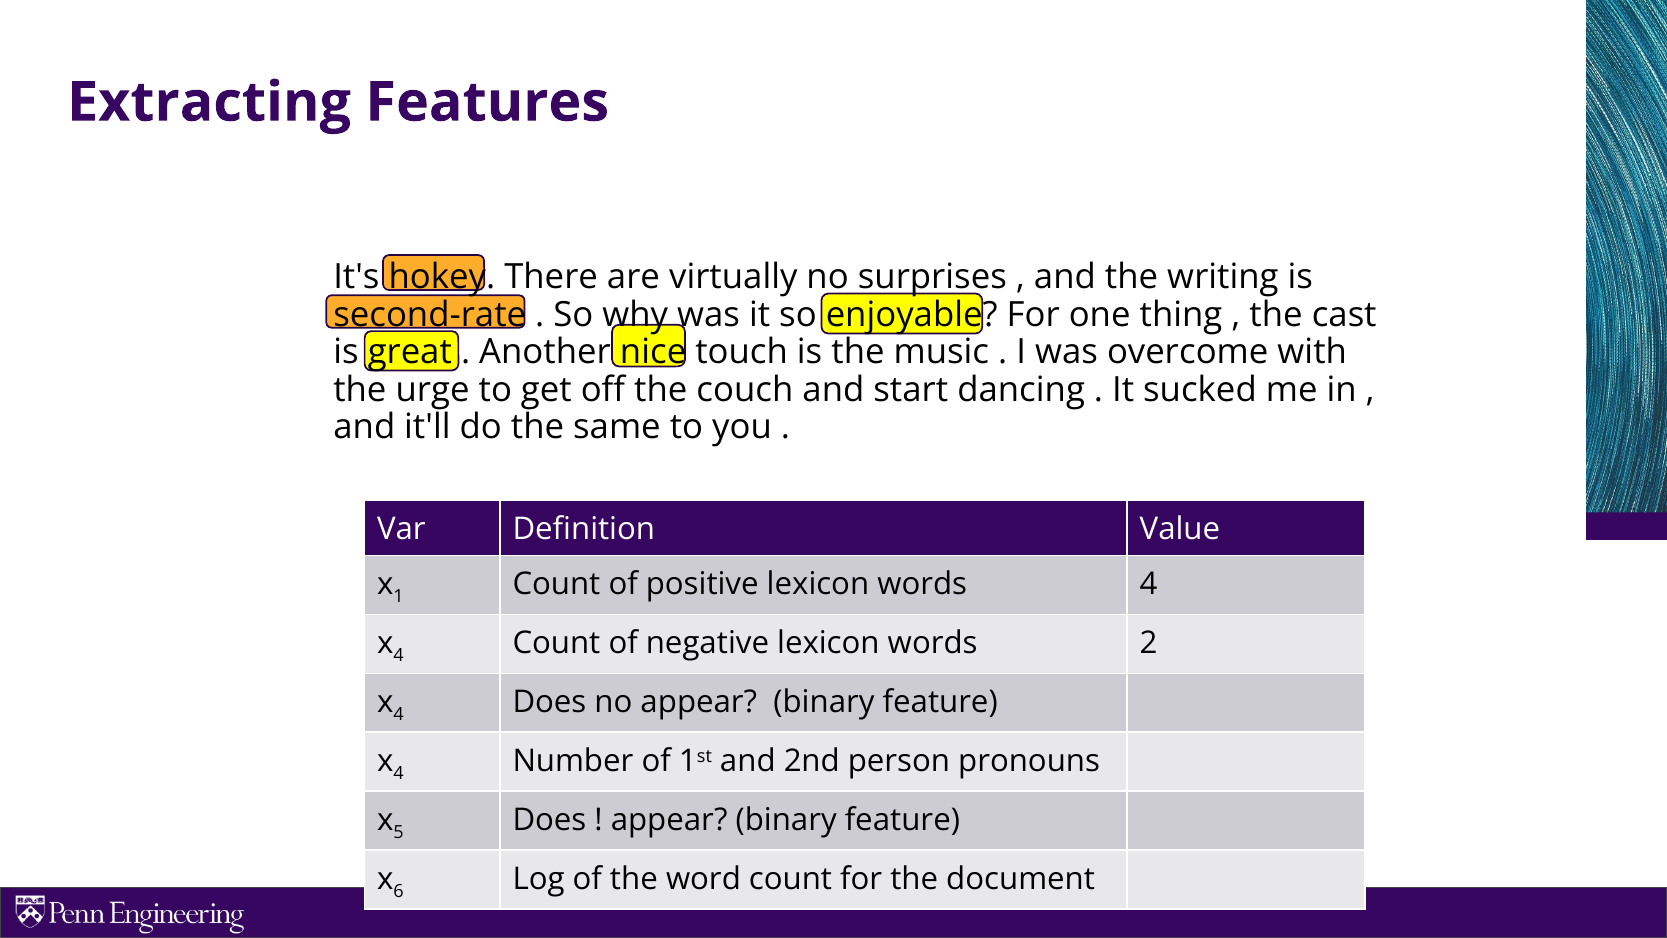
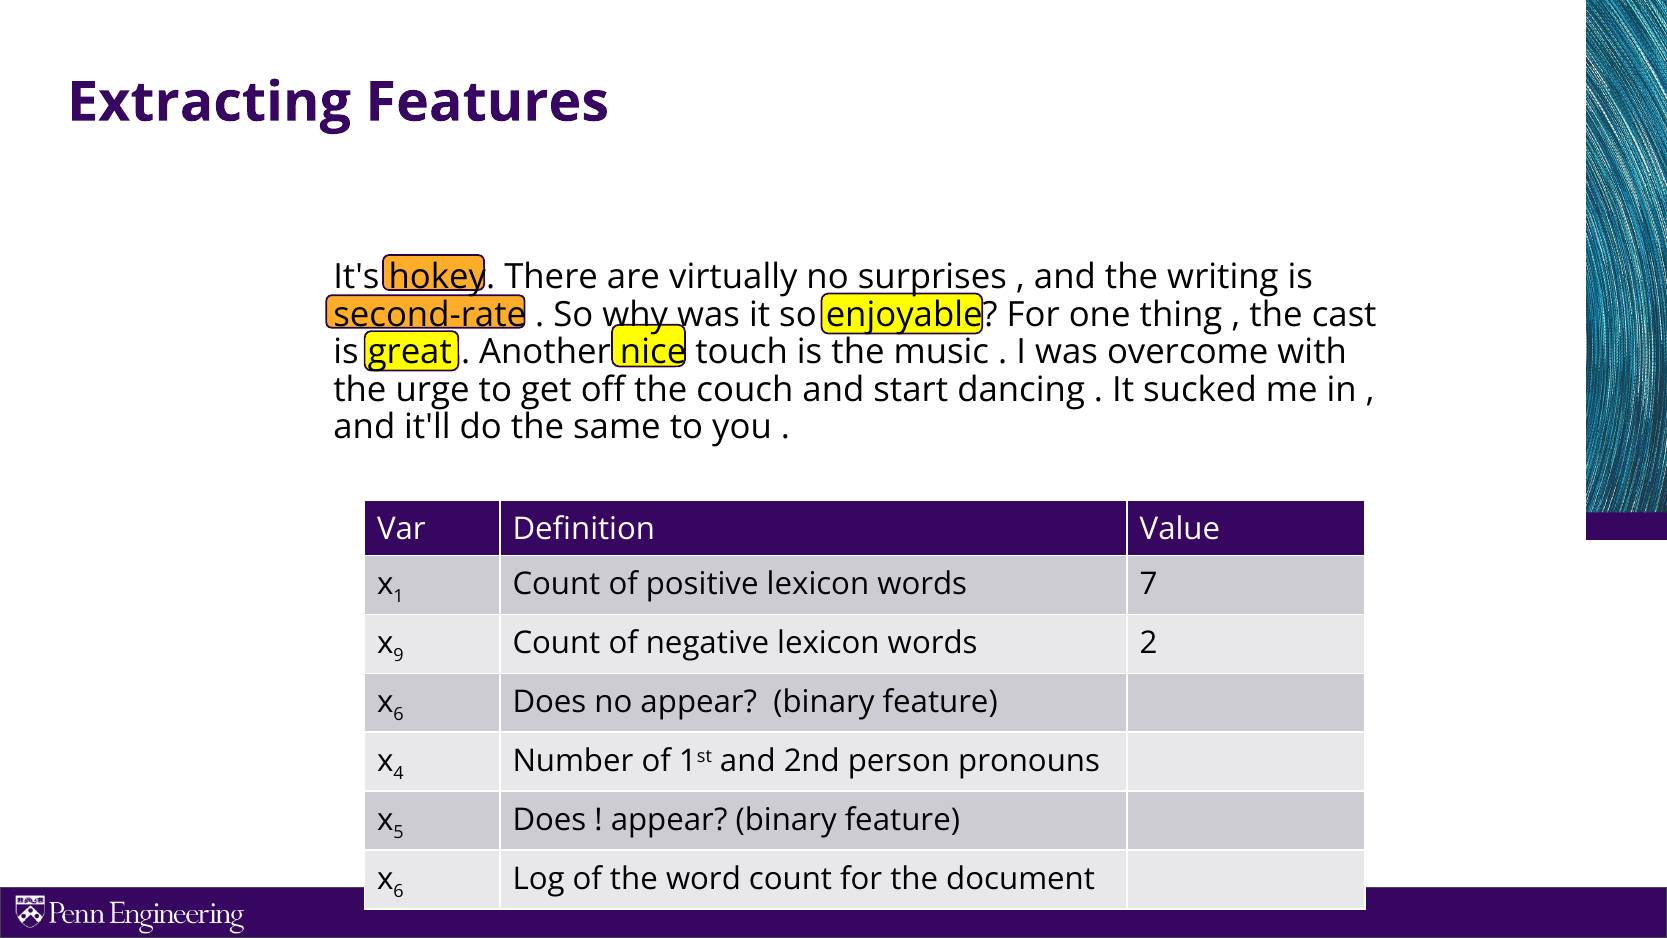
words 4: 4 -> 7 (1149, 584)
4: 4 -> 9 (399, 656)
4: 4 -> 6 (399, 714)
